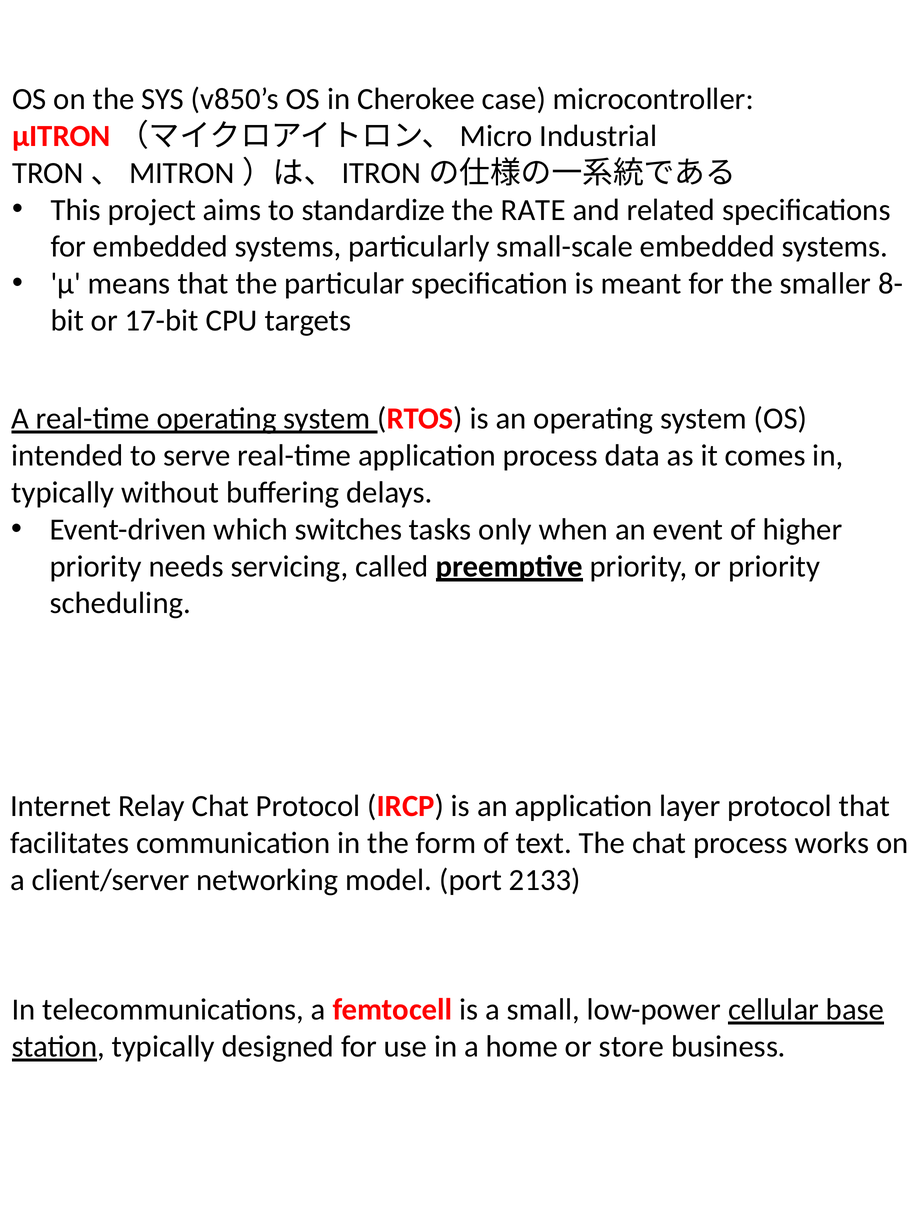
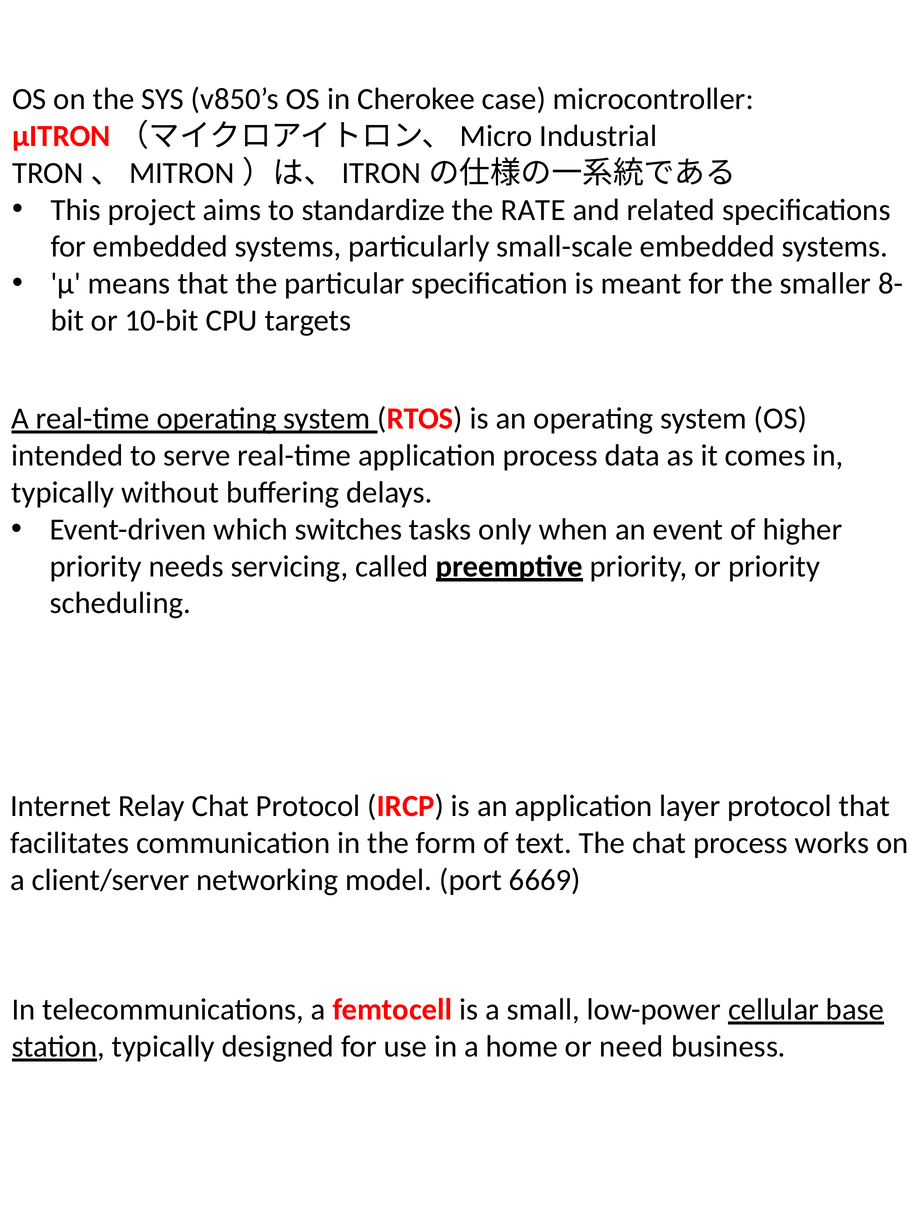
17-bit: 17-bit -> 10-bit (162, 321)
2133: 2133 -> 6669 (545, 881)
store: store -> need (631, 1047)
